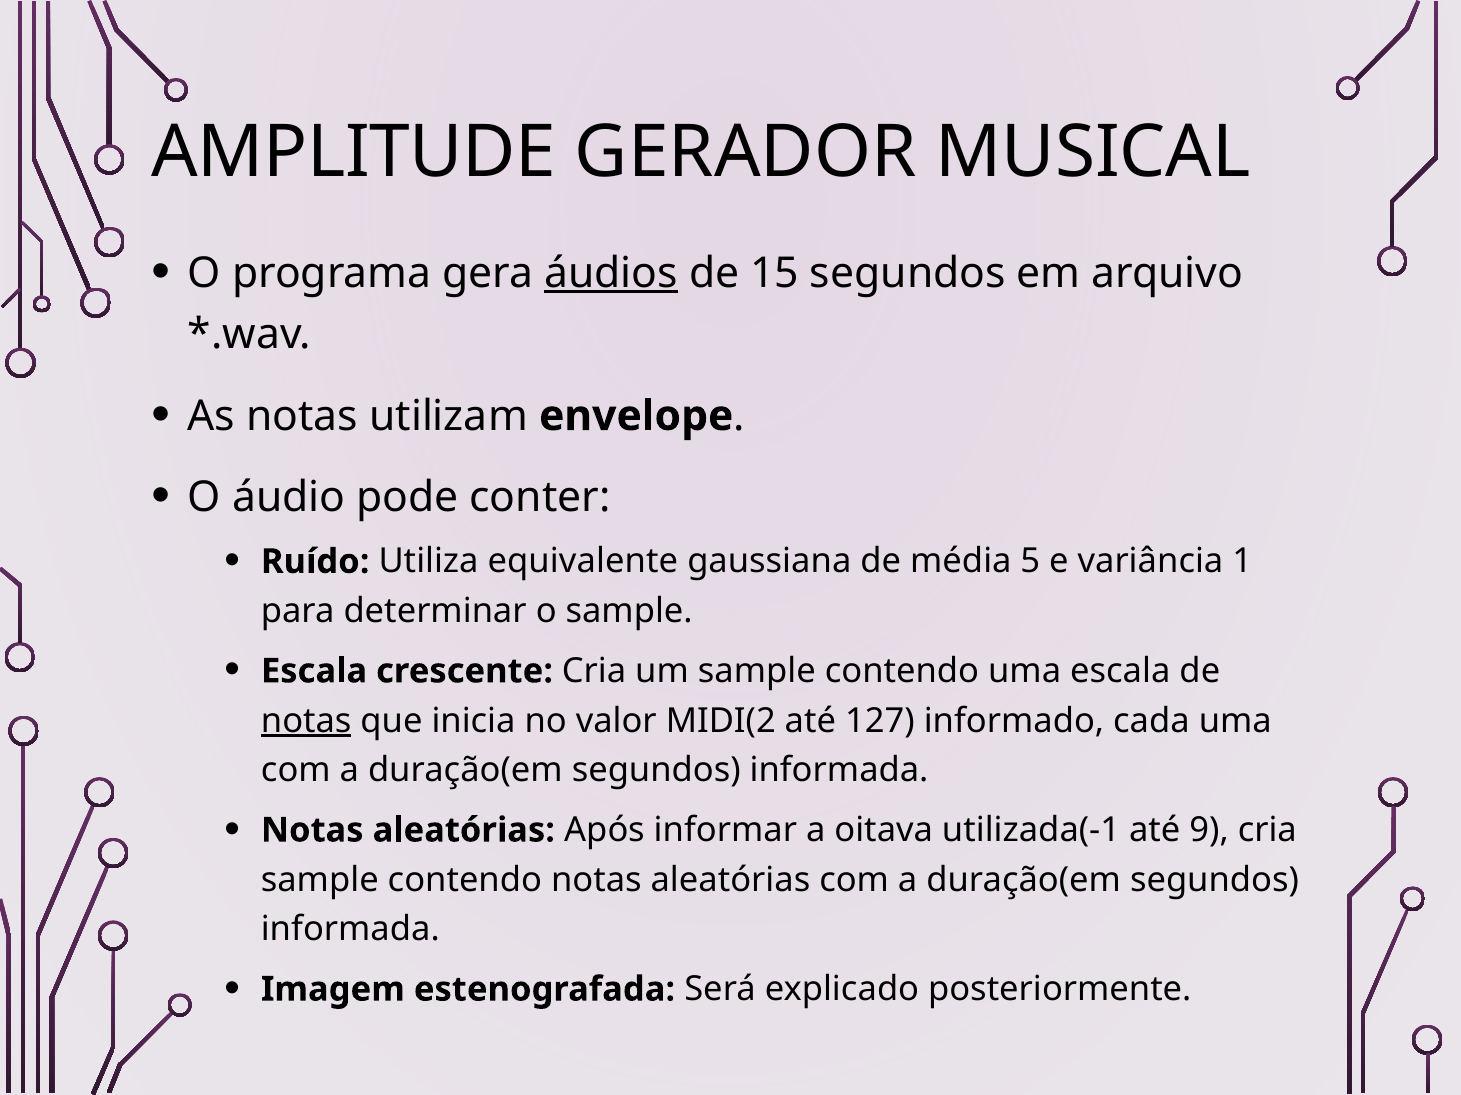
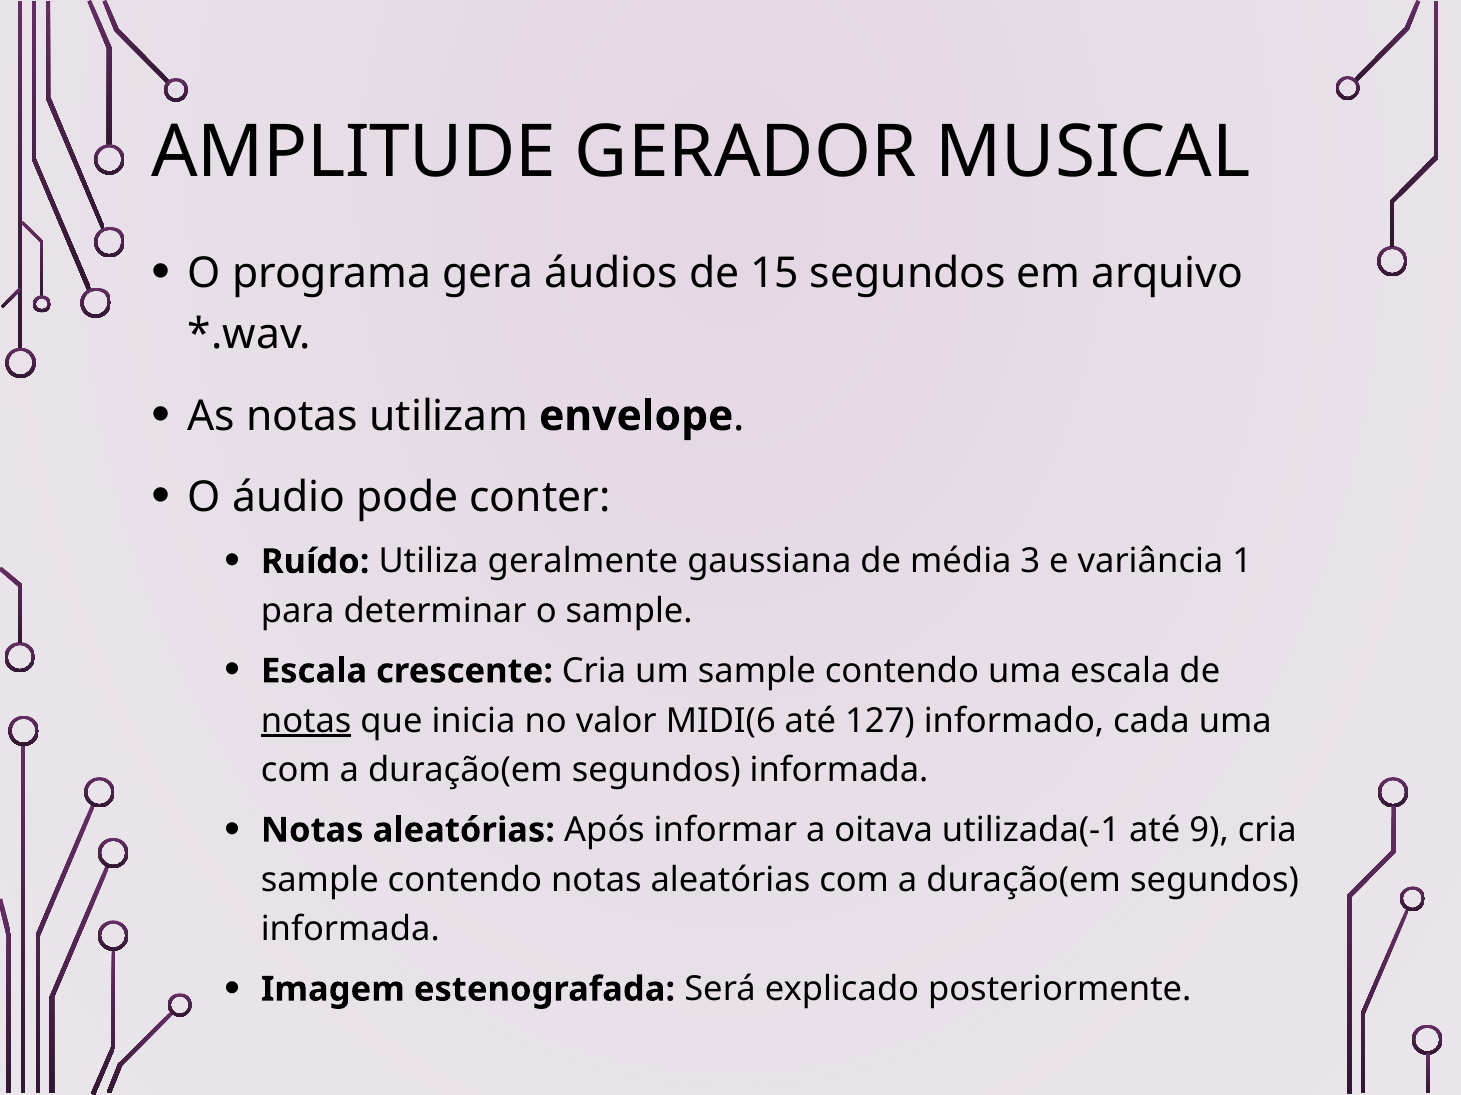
áudios underline: present -> none (611, 273)
equivalente: equivalente -> geralmente (583, 562)
5: 5 -> 3 (1030, 562)
MIDI(2: MIDI(2 -> MIDI(6 (721, 721)
